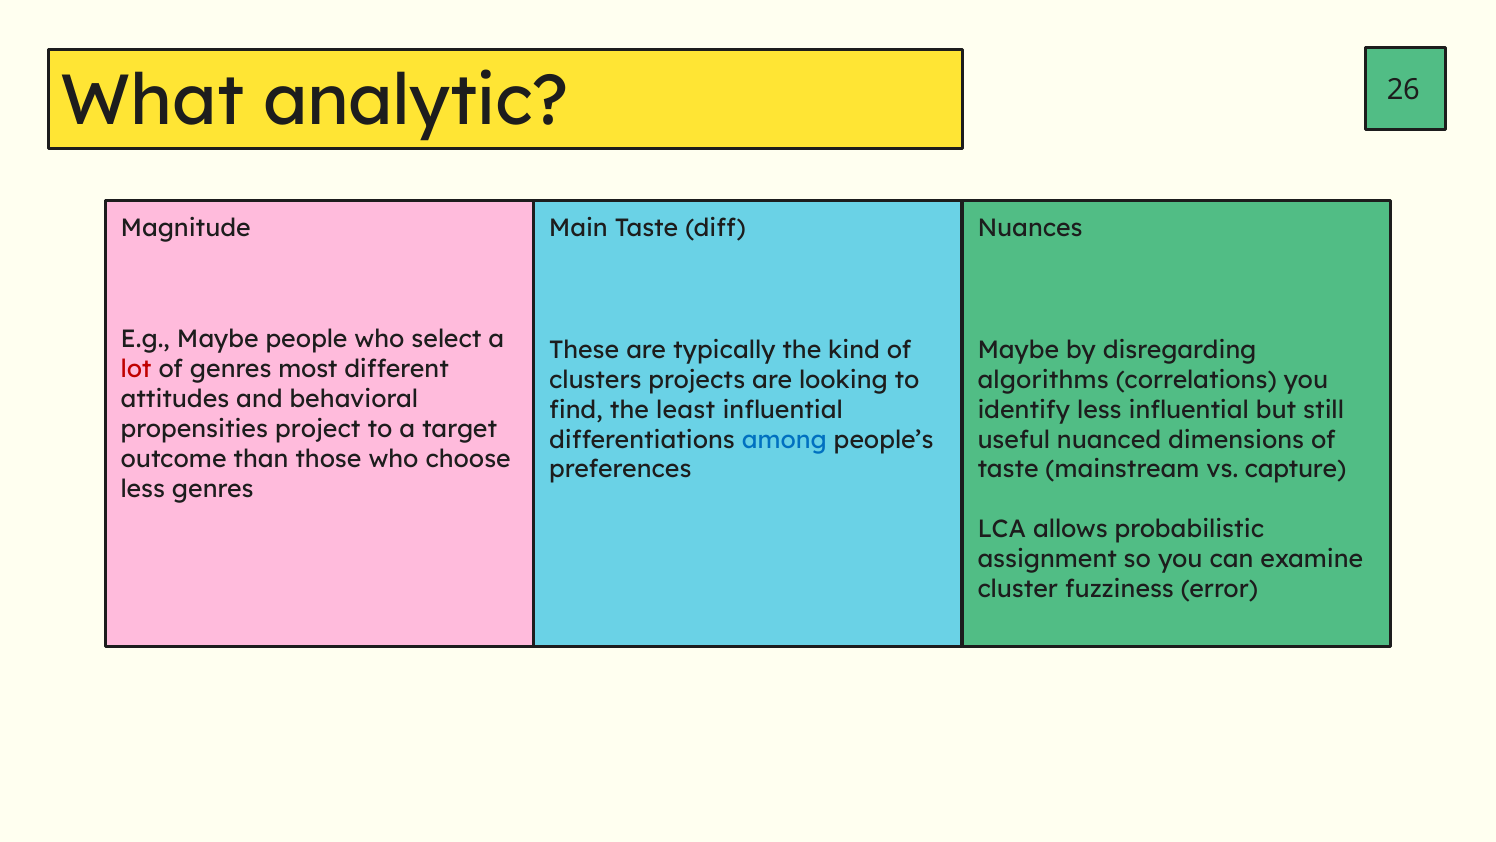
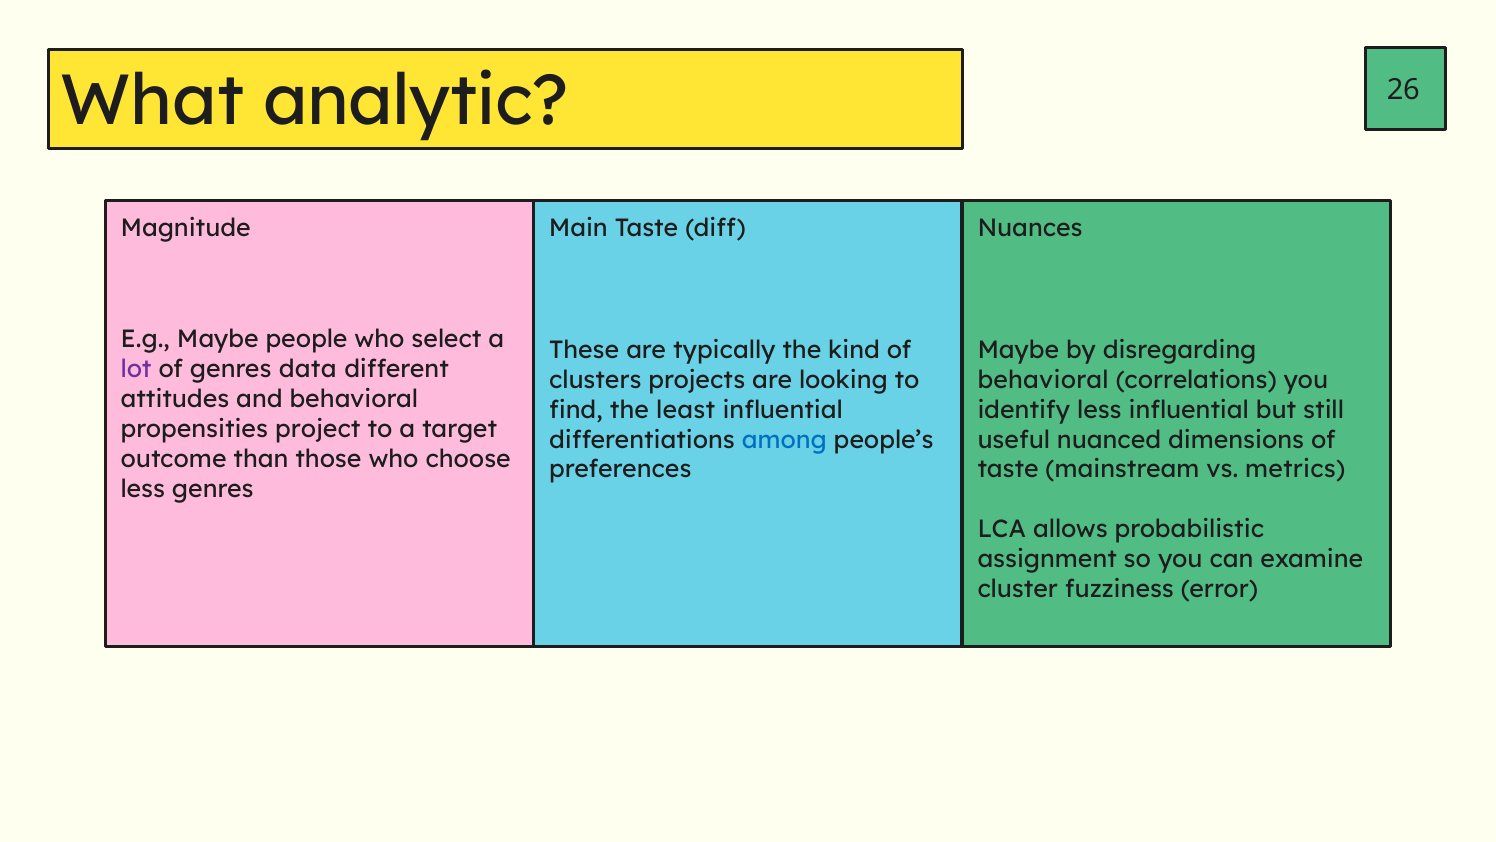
lot colour: red -> purple (136, 369)
most: most -> data (308, 369)
algorithms: algorithms -> behavioral (1043, 380)
capture: capture -> metrics (1295, 469)
